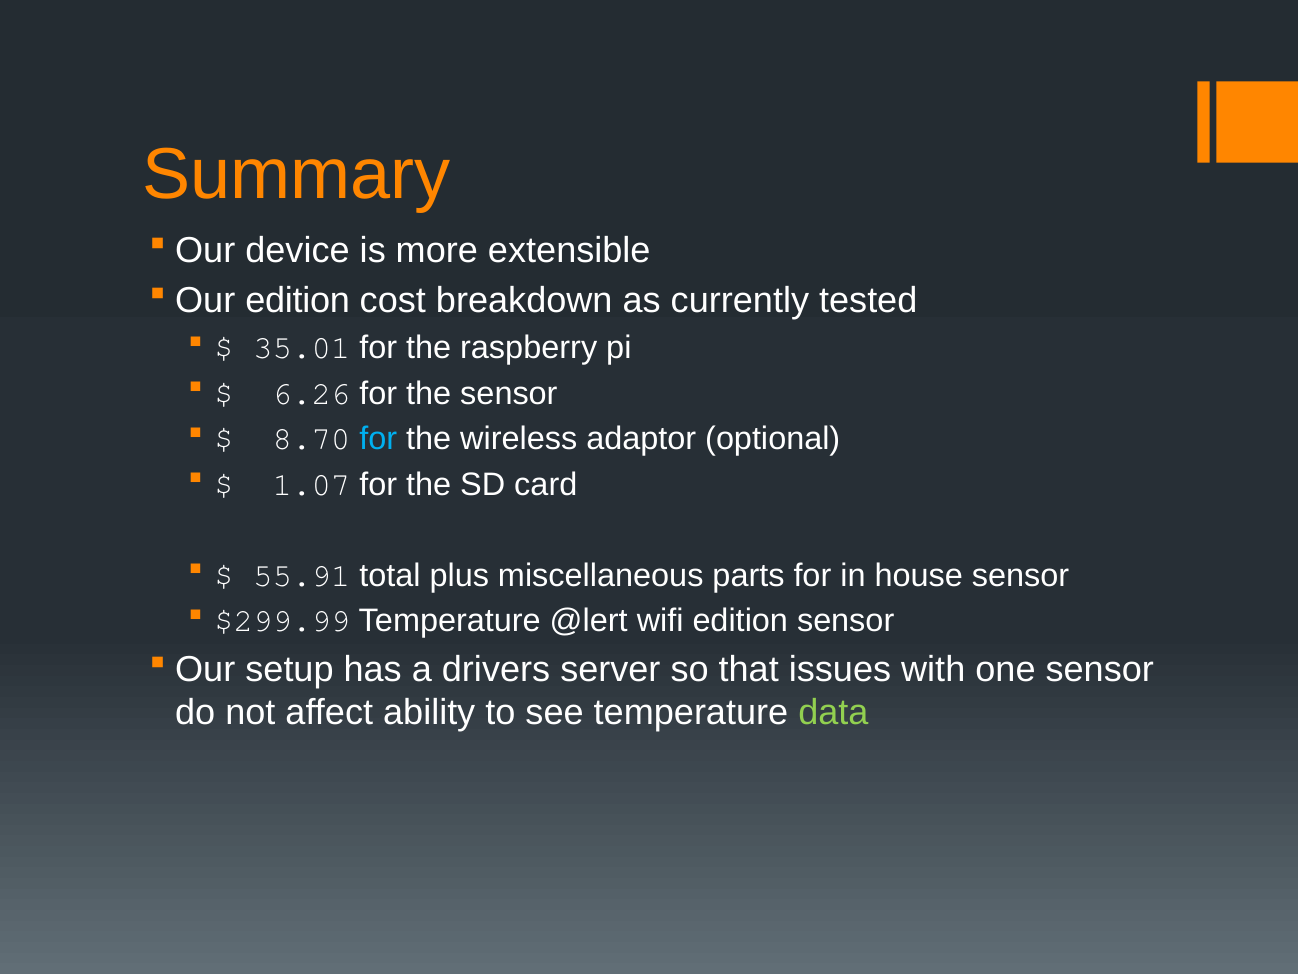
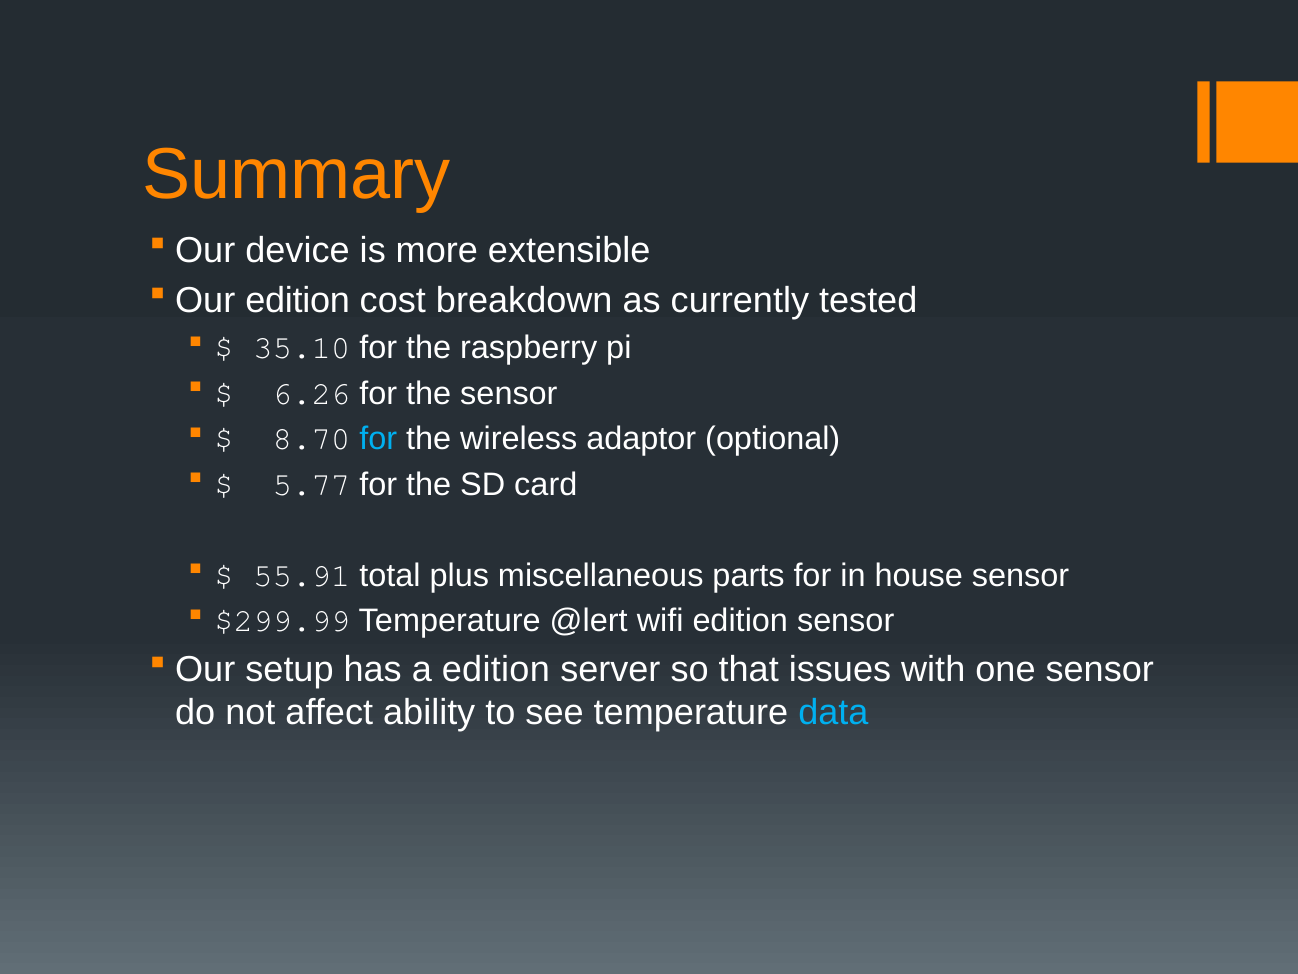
35.01: 35.01 -> 35.10 (302, 348)
1.07: 1.07 -> 5.77 (312, 484)
a drivers: drivers -> edition (496, 669)
data colour: light green -> light blue (833, 712)
